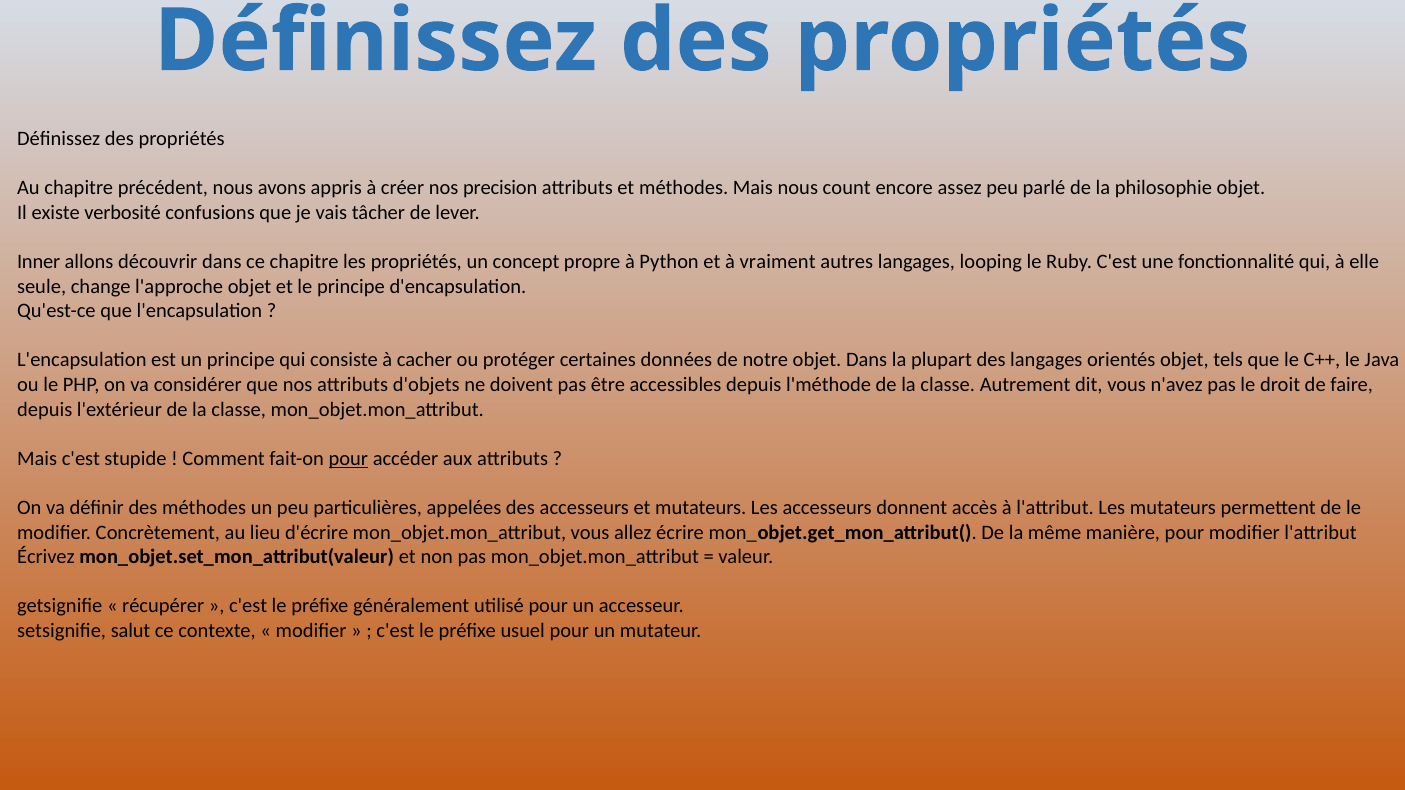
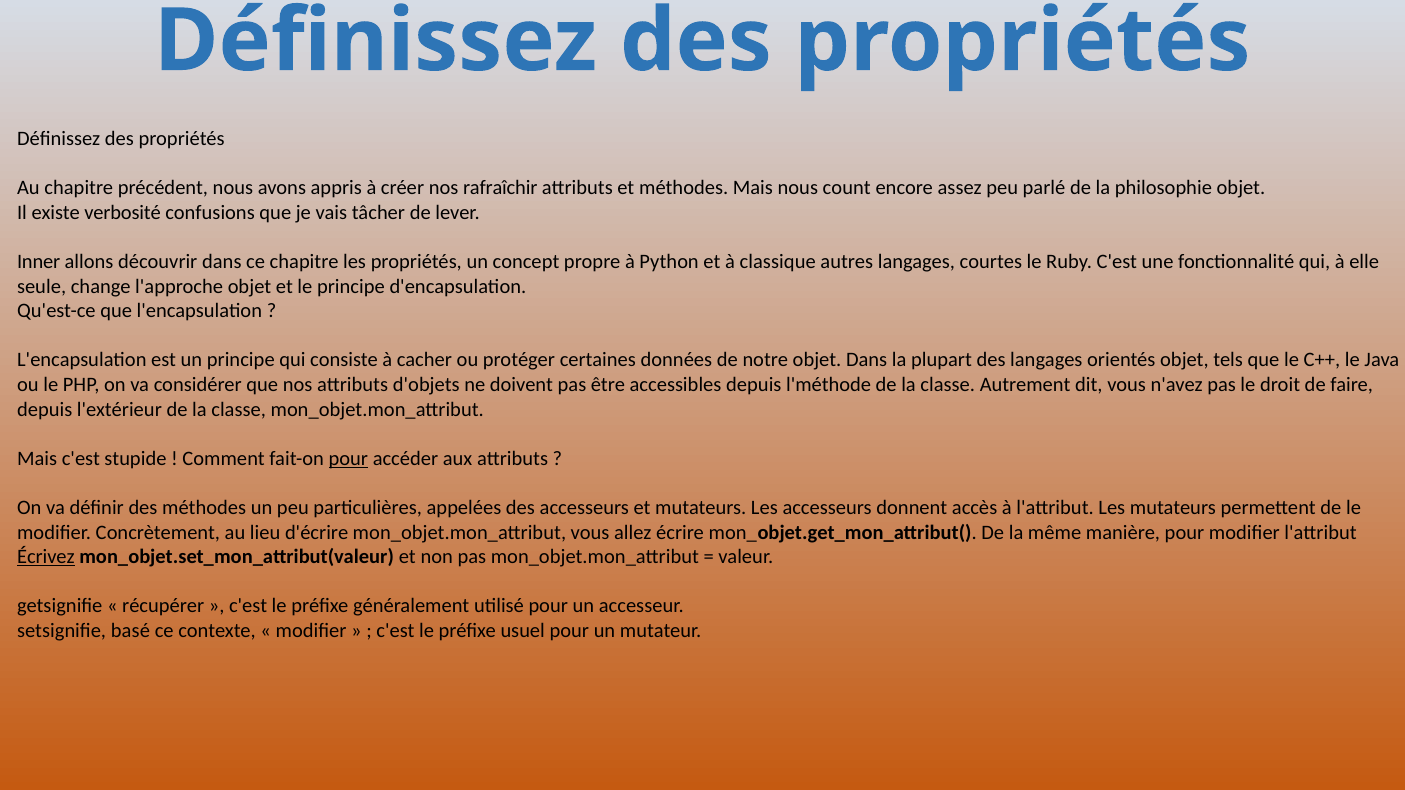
precision: precision -> rafraîchir (500, 188)
vraiment: vraiment -> classique (778, 262)
looping: looping -> courtes (991, 262)
Écrivez underline: none -> present (46, 557)
salut: salut -> basé (130, 631)
